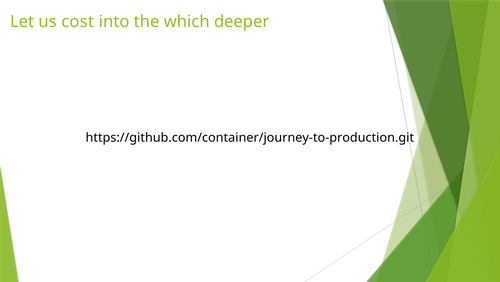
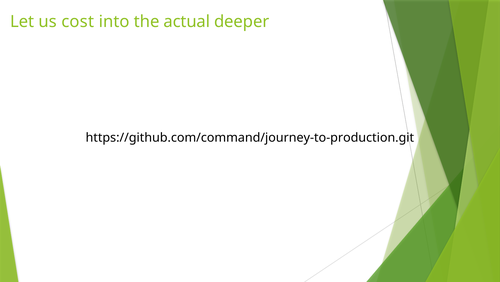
which: which -> actual (187, 21)
https://github.com/container/journey-to-production.git: https://github.com/container/journey-to-production.git -> https://github.com/command/journey-to-production.git (250, 137)
